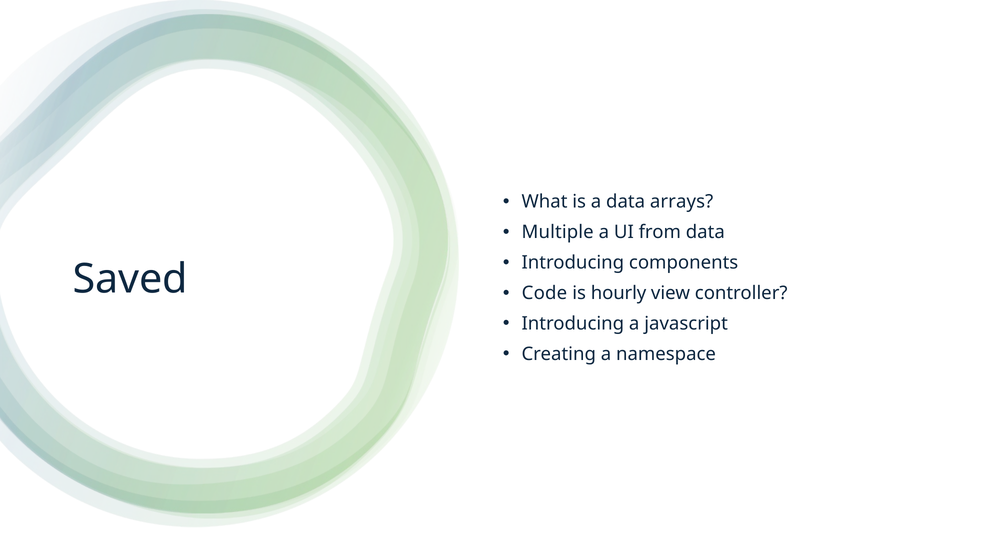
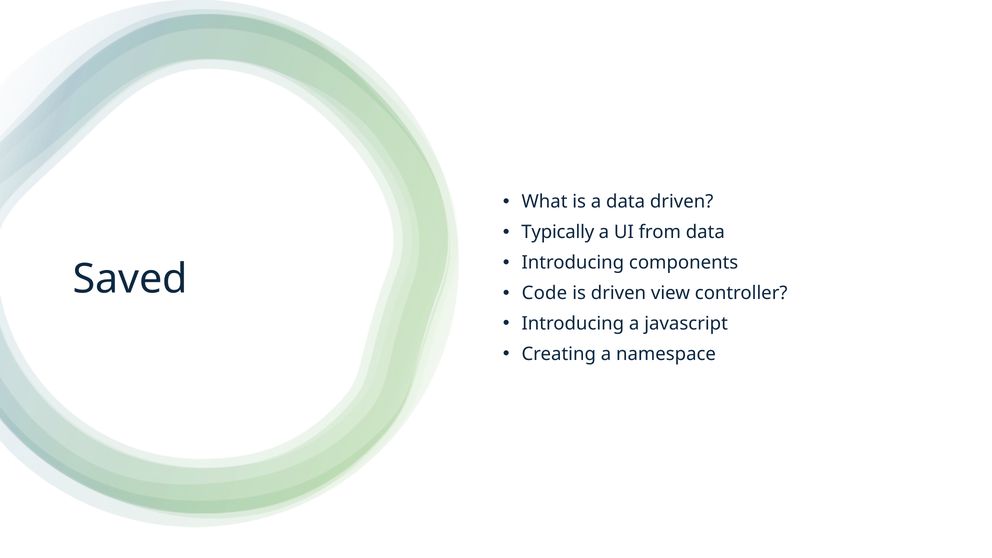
data arrays: arrays -> driven (682, 202)
Multiple: Multiple -> Typically (558, 232)
is hourly: hourly -> driven (618, 293)
